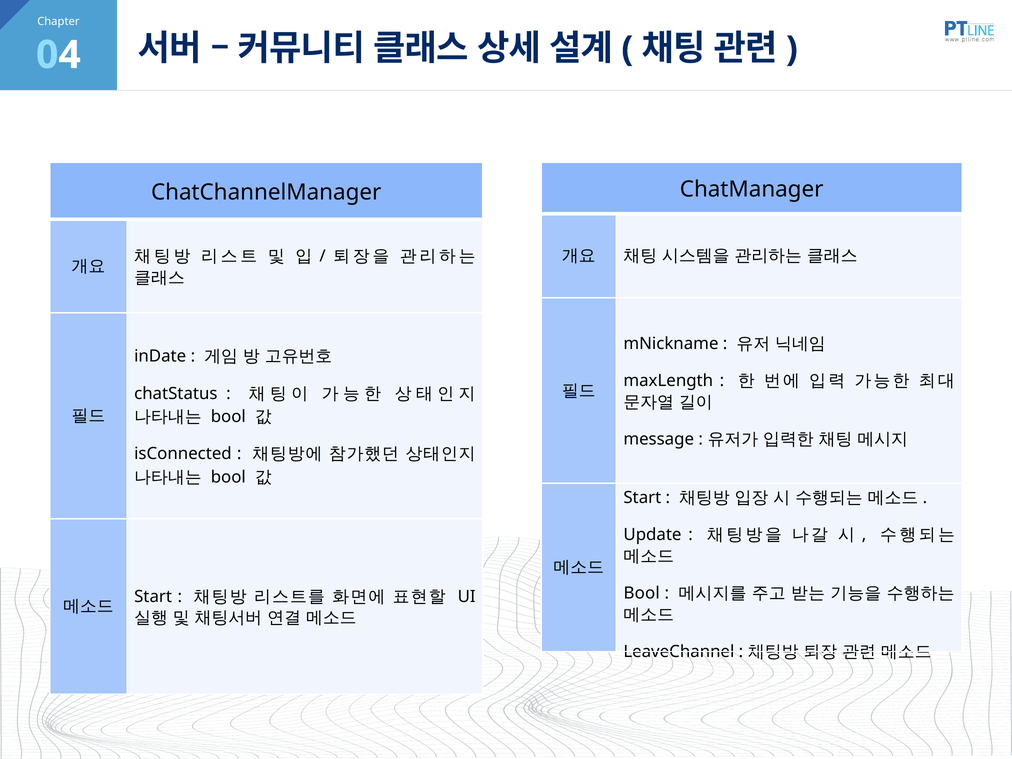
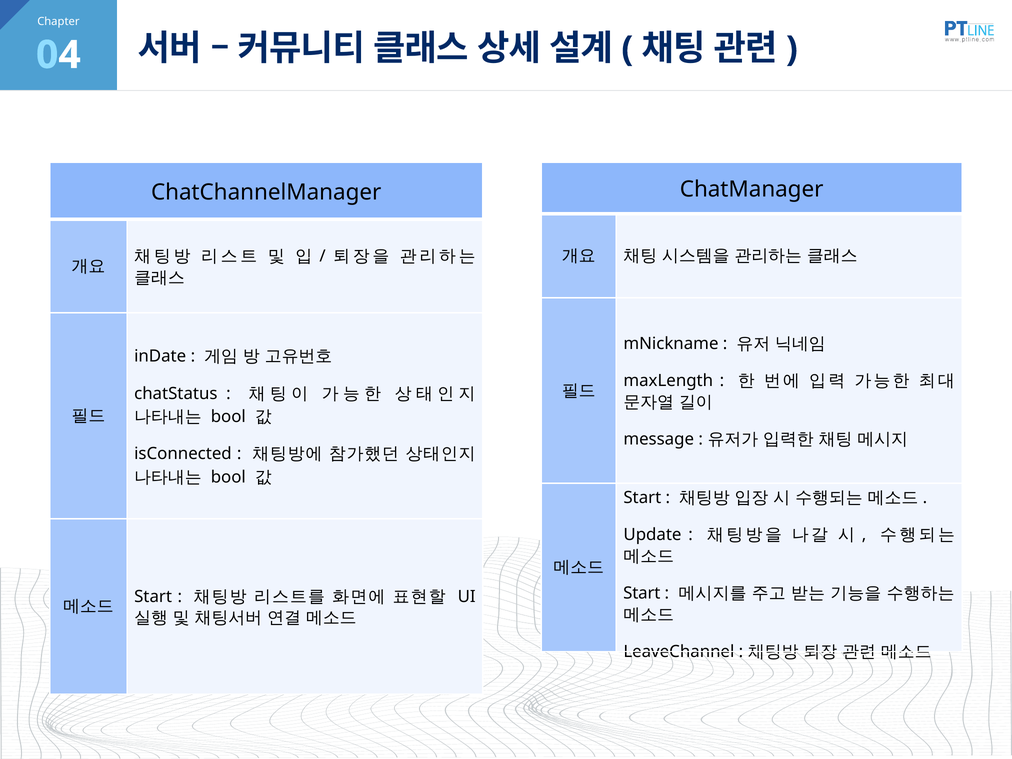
Bool: Bool -> Start (642, 593)
